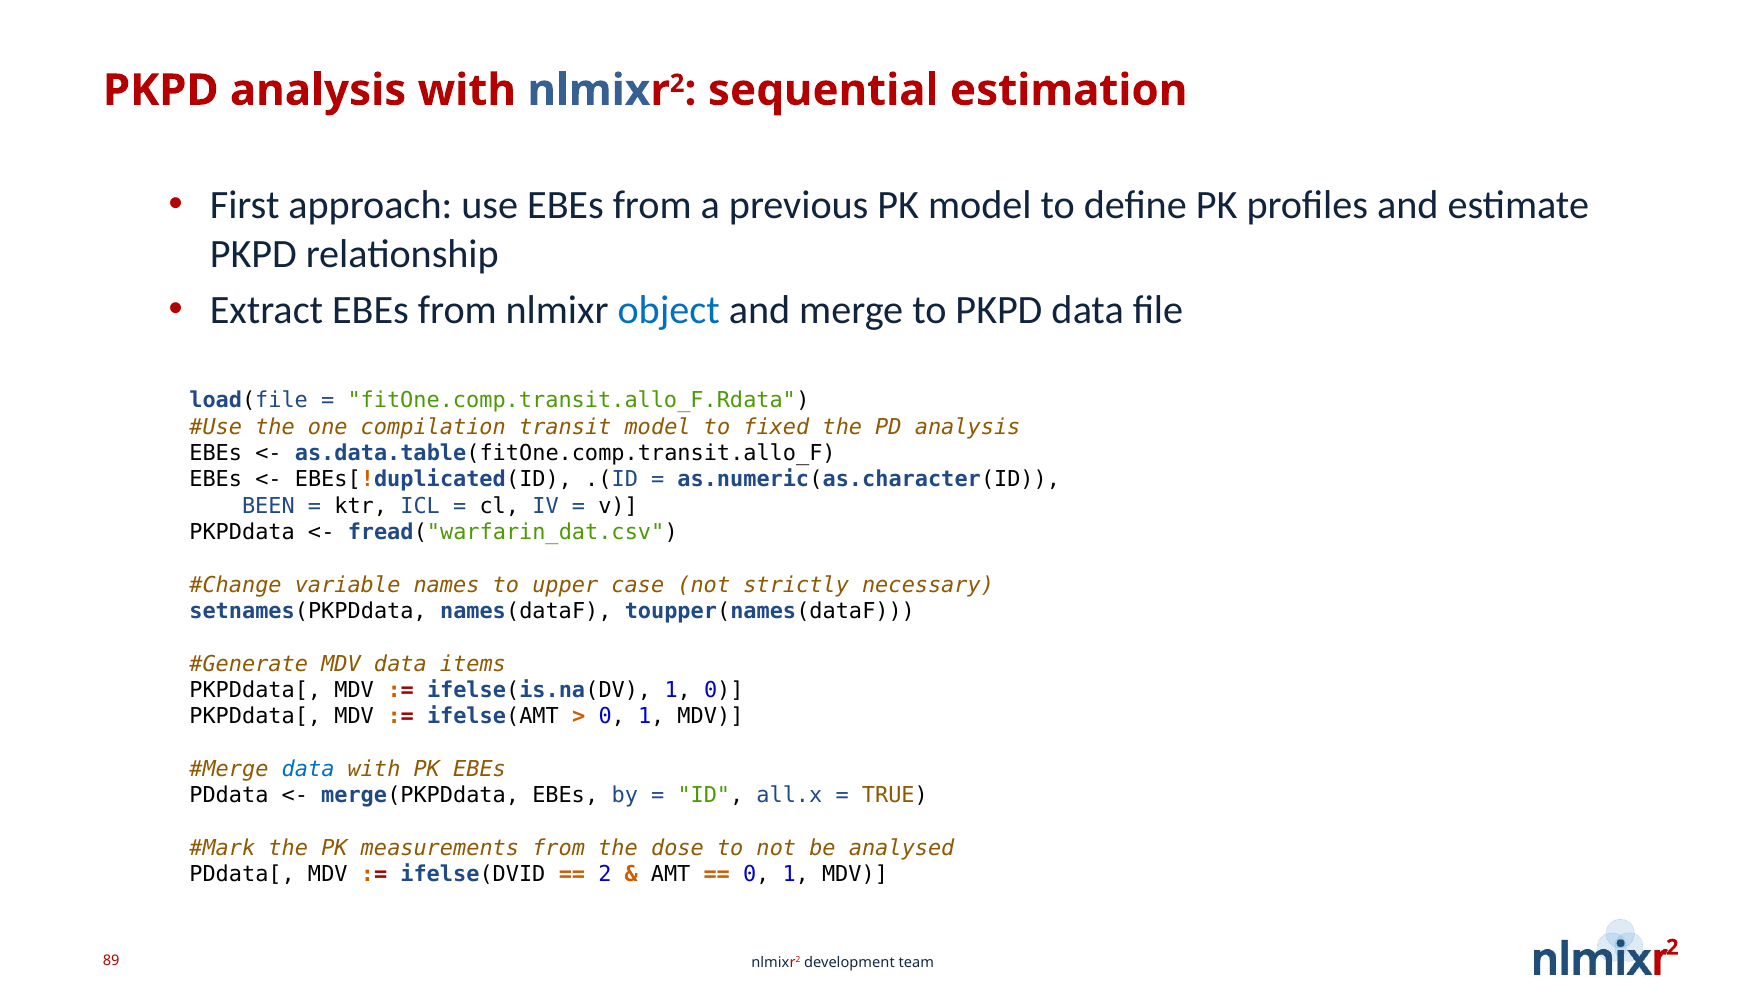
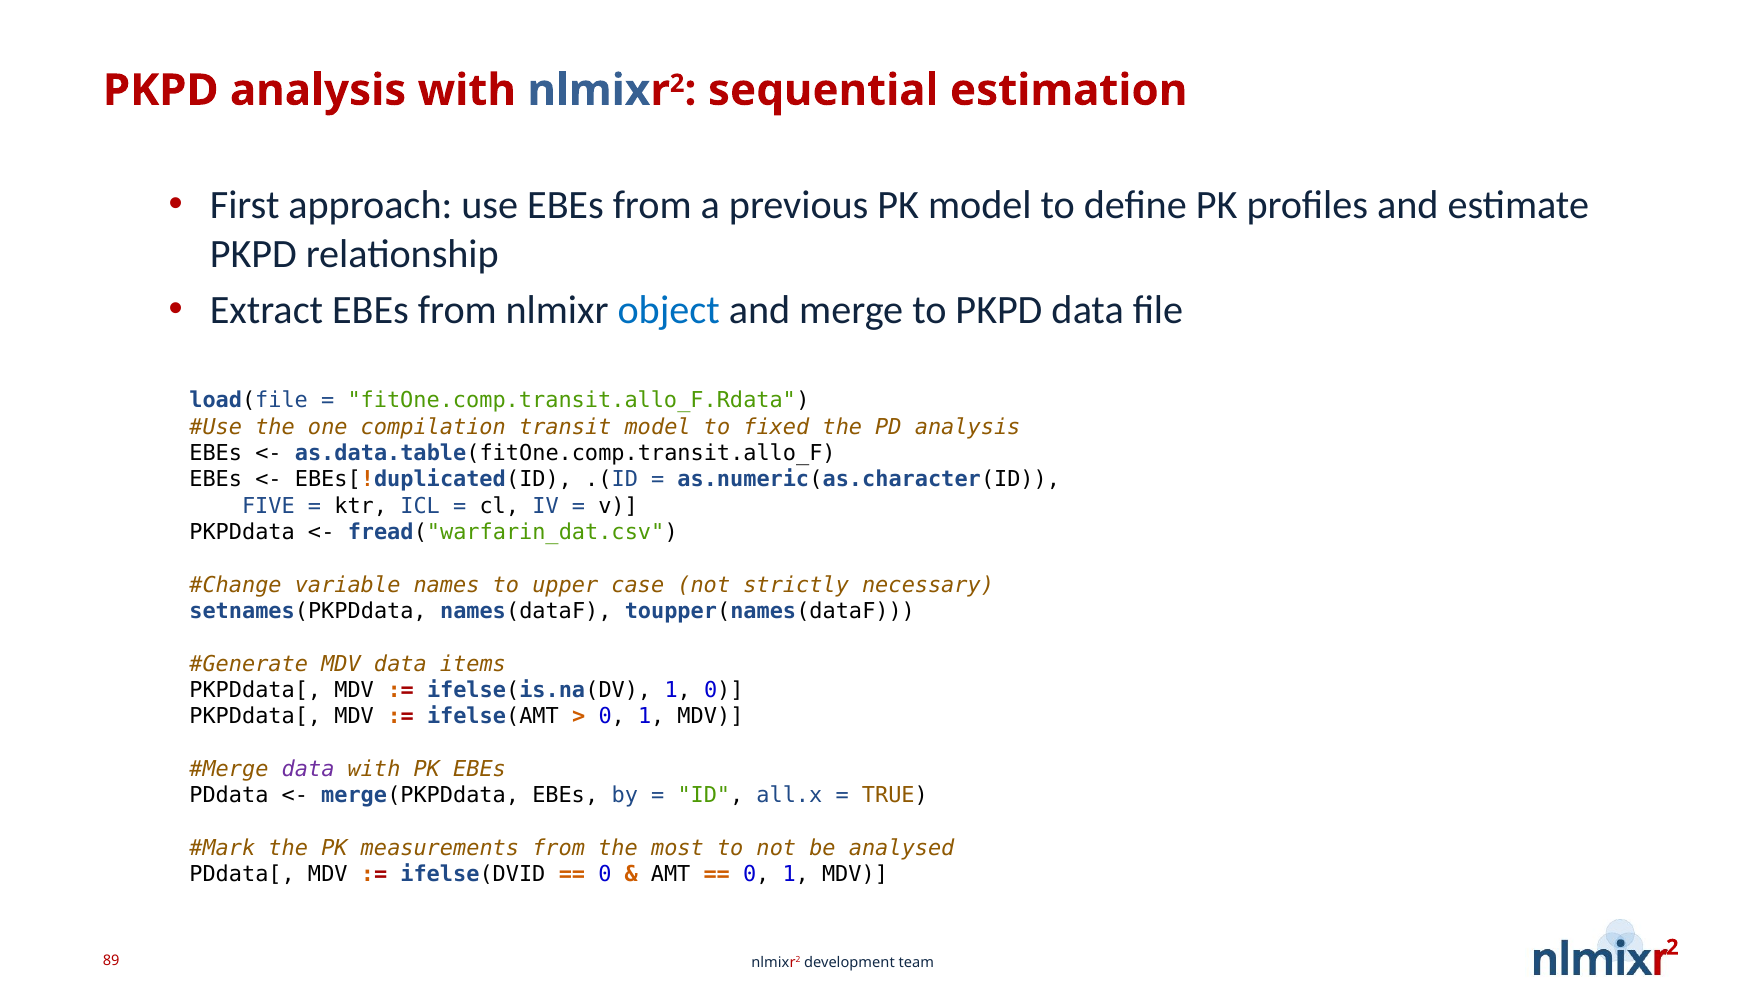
BEEN: BEEN -> FIVE (268, 506)
data colour: blue -> purple (308, 769)
dose: dose -> most (677, 848)
2: 2 -> 0 (605, 875)
